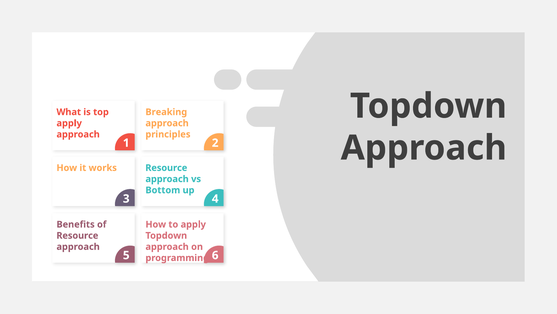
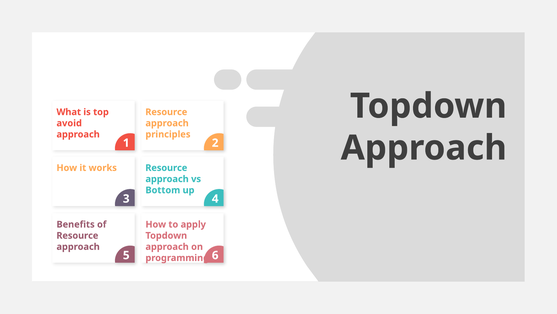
Breaking: Breaking -> Resource (166, 112)
apply: apply -> avoid (69, 123)
